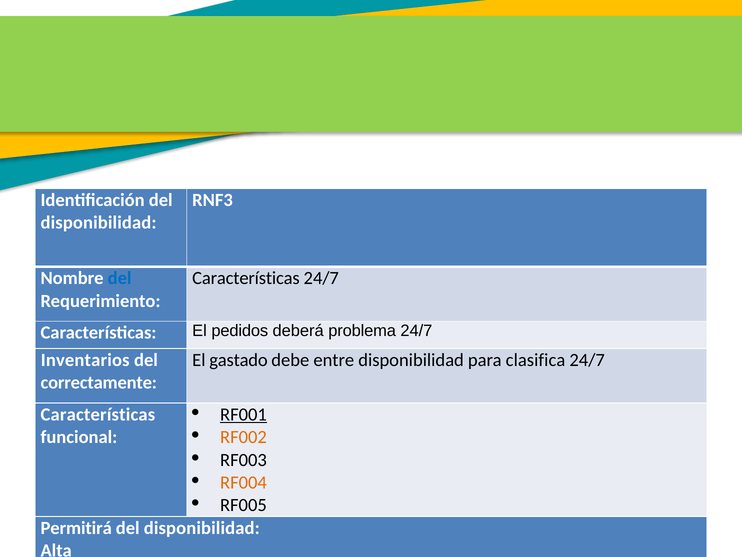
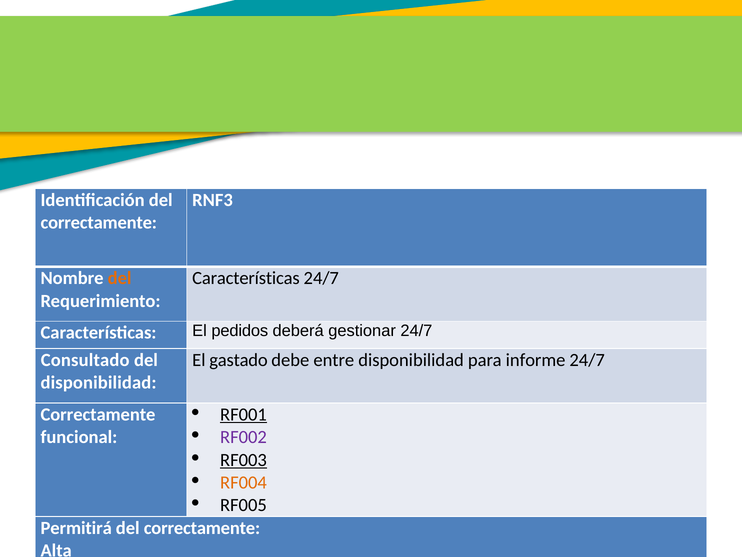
disponibilidad: disponibilidad -> correctamente (99, 222)
del colour: blue -> orange (120, 278)
problema: problema -> gestionar (362, 330)
Inventarios: Inventarios -> Consultado (85, 360)
clasifica: clasifica -> informe (536, 360)
correctamente: correctamente -> disponibilidad (99, 382)
Características: Características -> Correctamente (98, 414)
RF002 colour: orange -> purple (243, 437)
RF003 underline: none -> present (243, 459)
disponibilidad: disponibilidad -> correctamente (202, 527)
